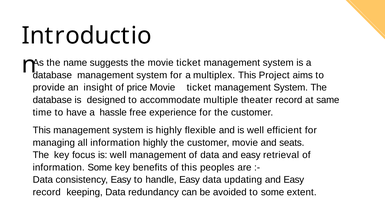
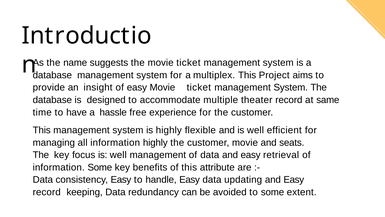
of price: price -> easy (137, 87)
peoples: peoples -> attribute (217, 167)
